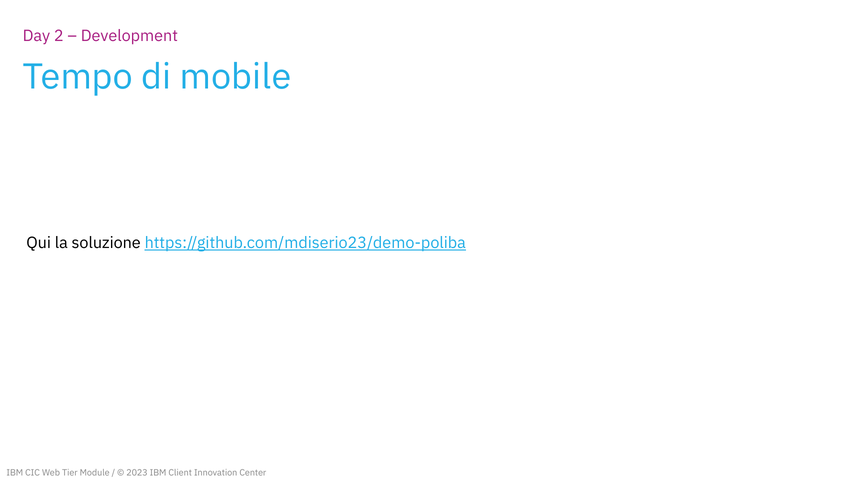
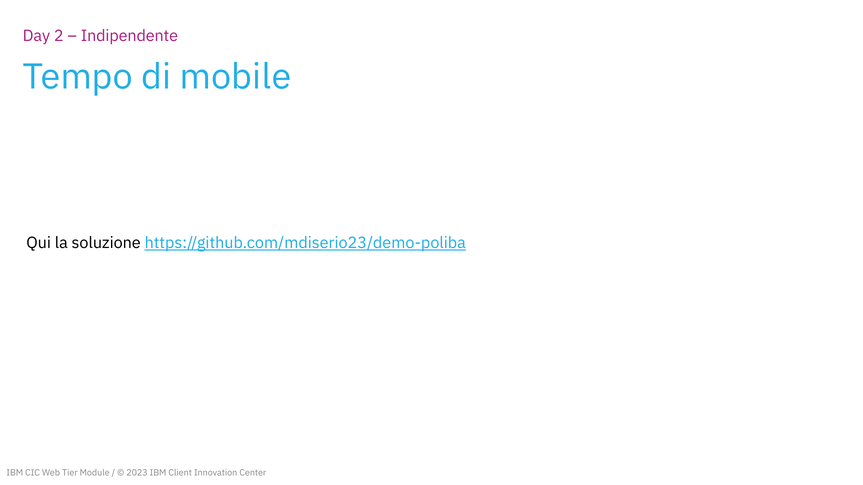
Development: Development -> Indipendente (129, 36)
